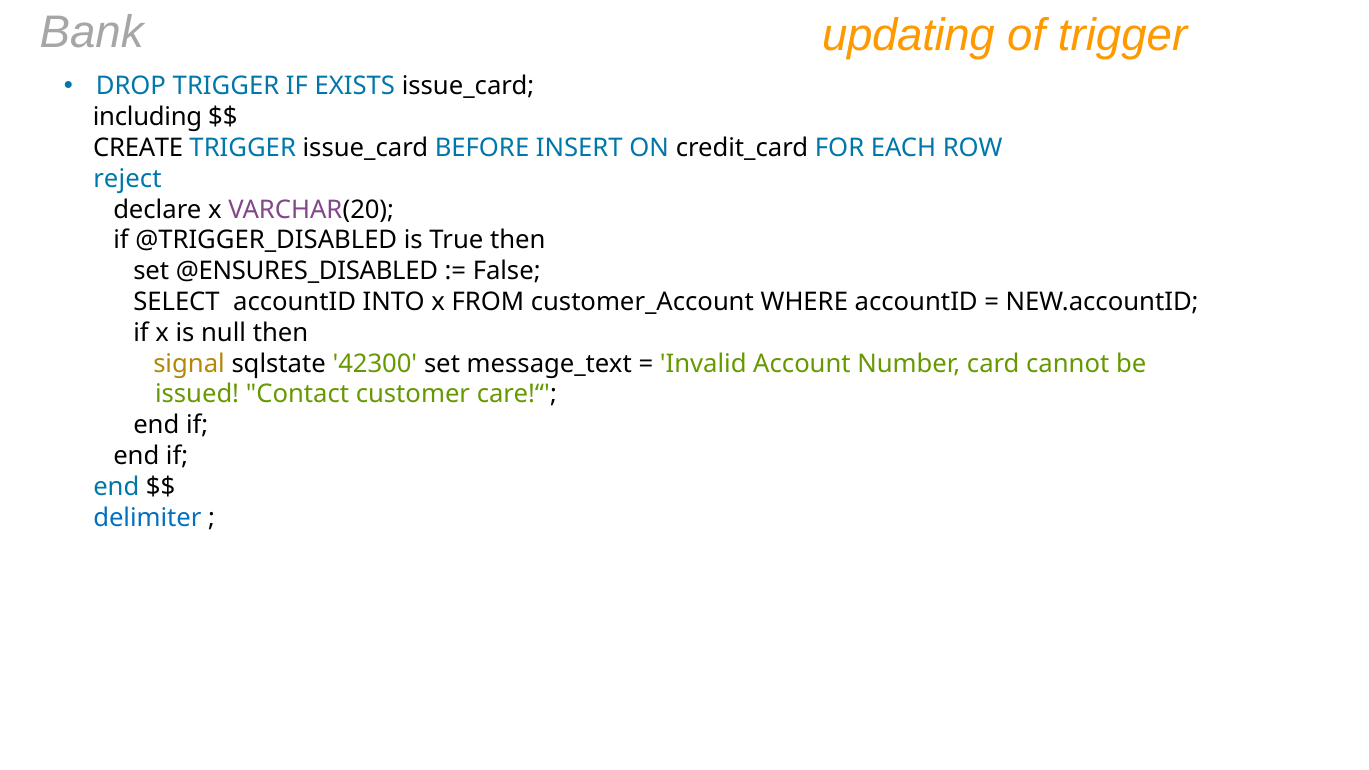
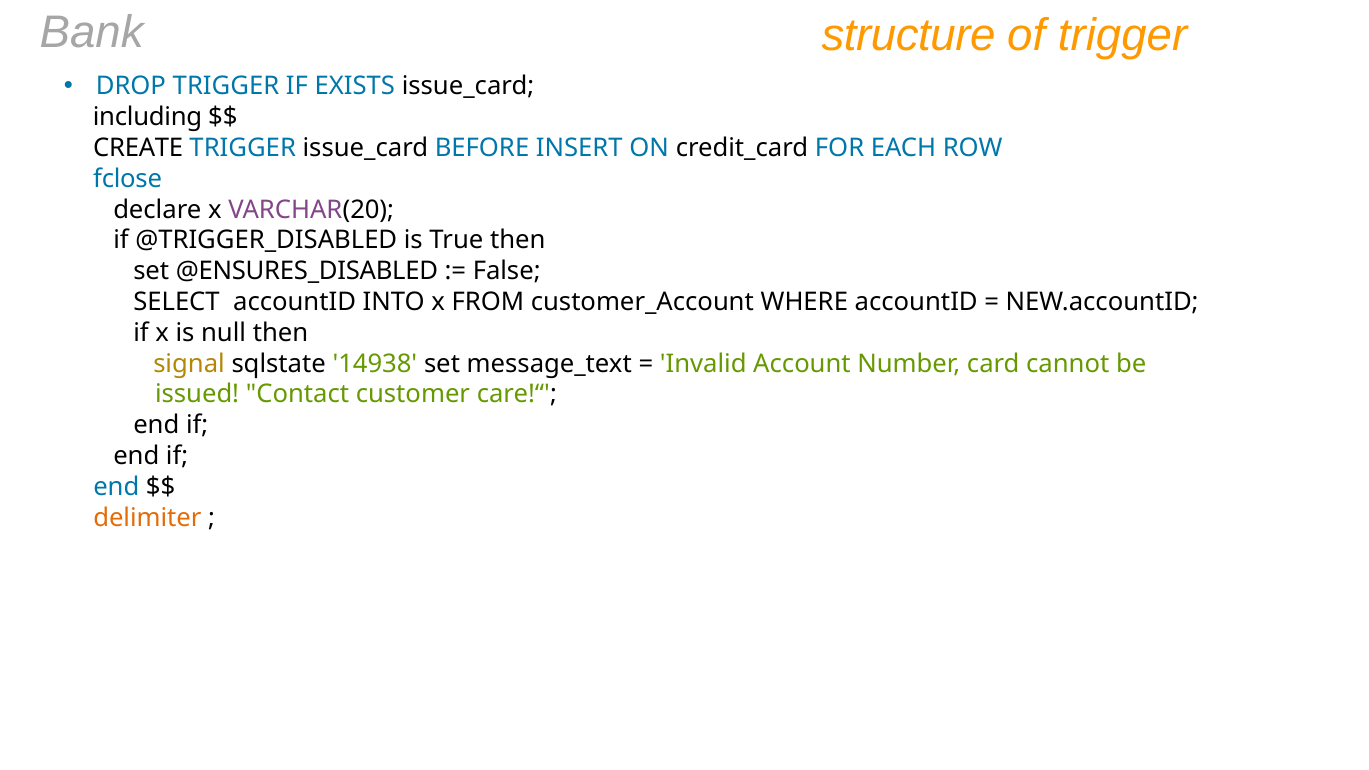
updating: updating -> structure (908, 36)
reject: reject -> fclose (128, 179)
42300: 42300 -> 14938 (375, 364)
delimiter colour: blue -> orange (147, 518)
